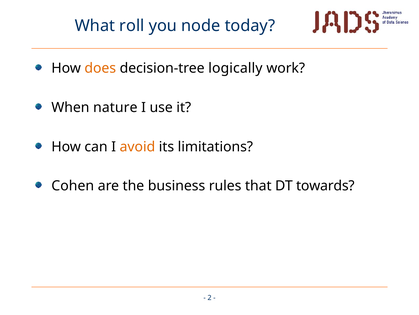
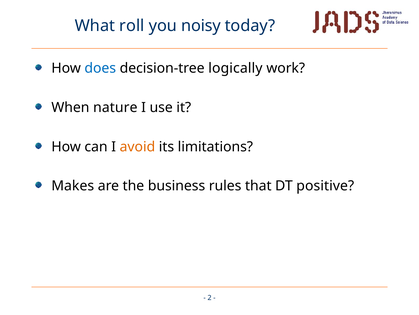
node: node -> noisy (201, 26)
does colour: orange -> blue (100, 68)
Cohen: Cohen -> Makes (73, 185)
towards: towards -> positive (325, 185)
